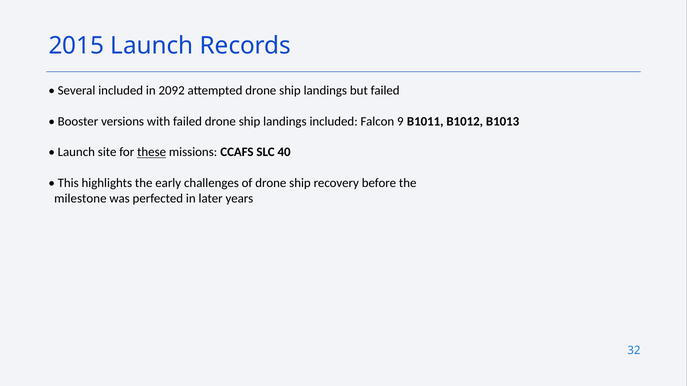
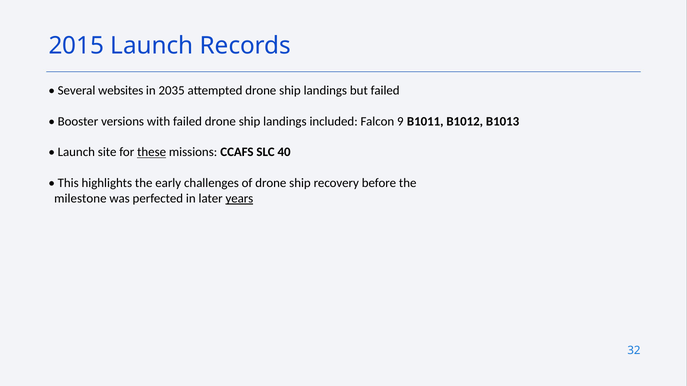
Several included: included -> websites (121, 91)
2092: 2092 -> 2035 (172, 91)
years underline: none -> present (239, 199)
